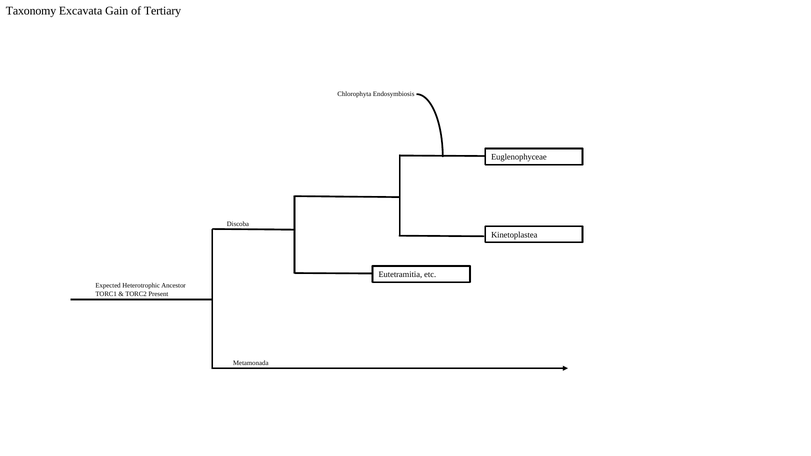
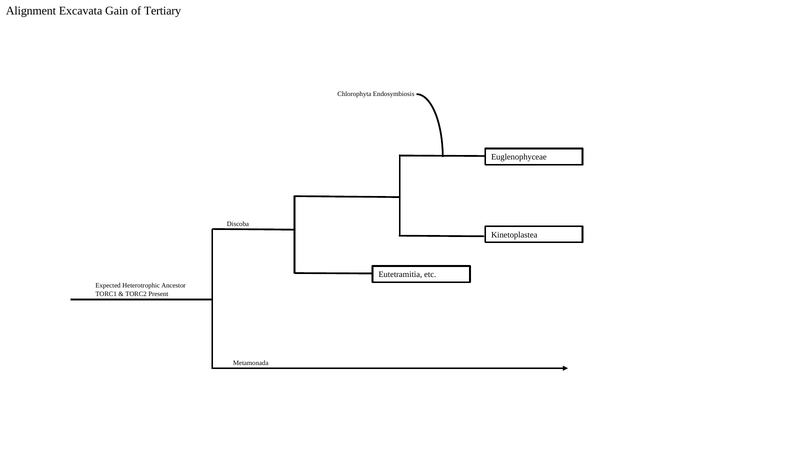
Taxonomy: Taxonomy -> Alignment (31, 11)
